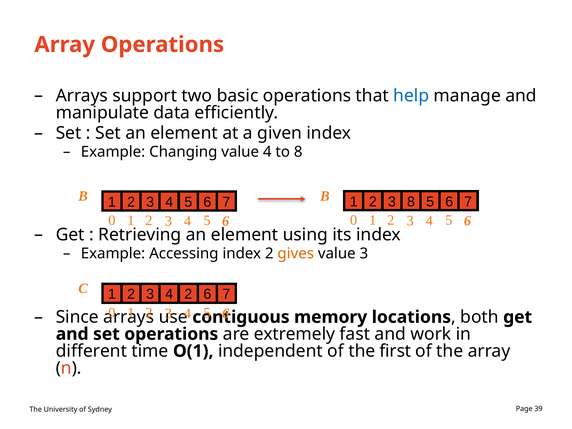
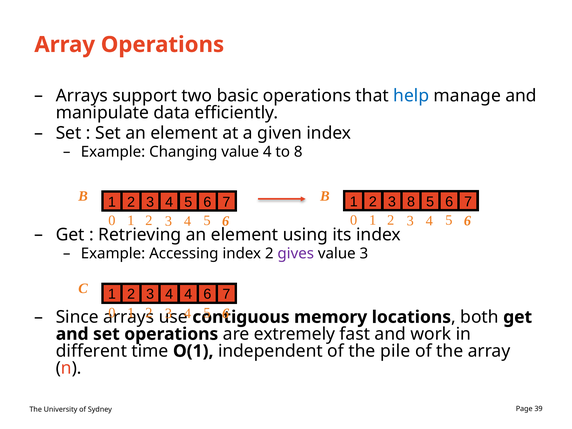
gives colour: orange -> purple (296, 253)
4 2: 2 -> 4 (188, 294)
first: first -> pile (395, 351)
